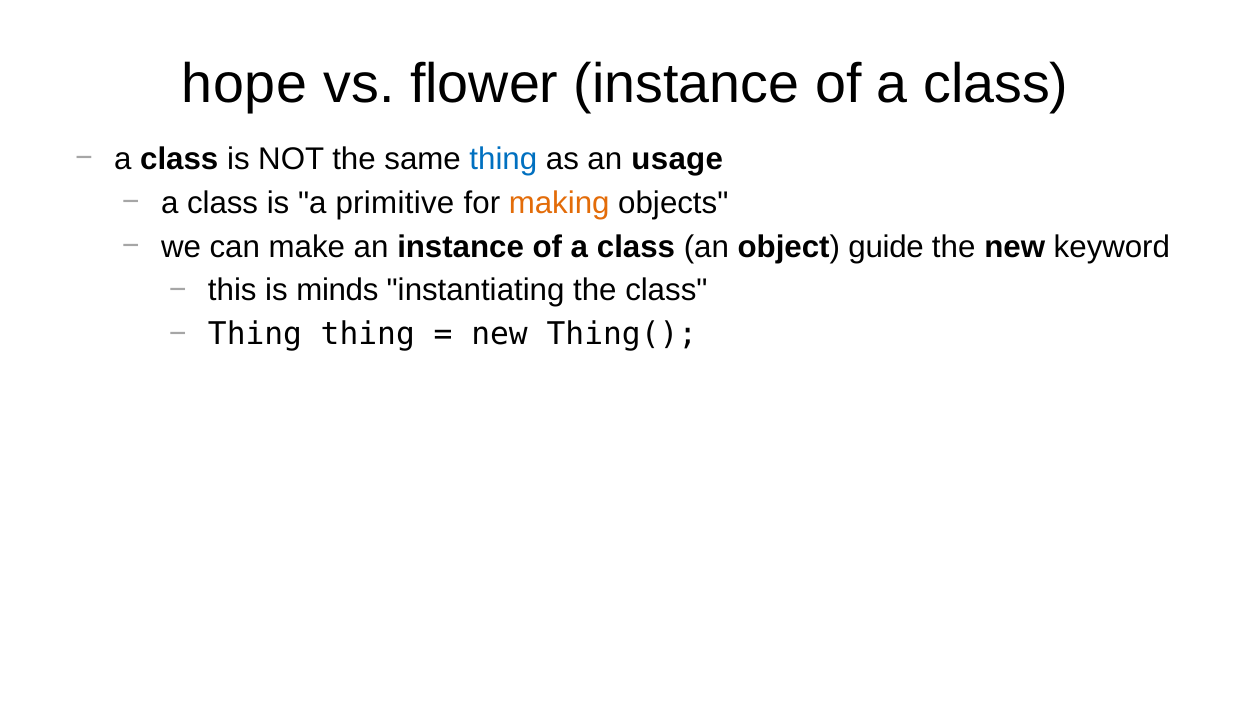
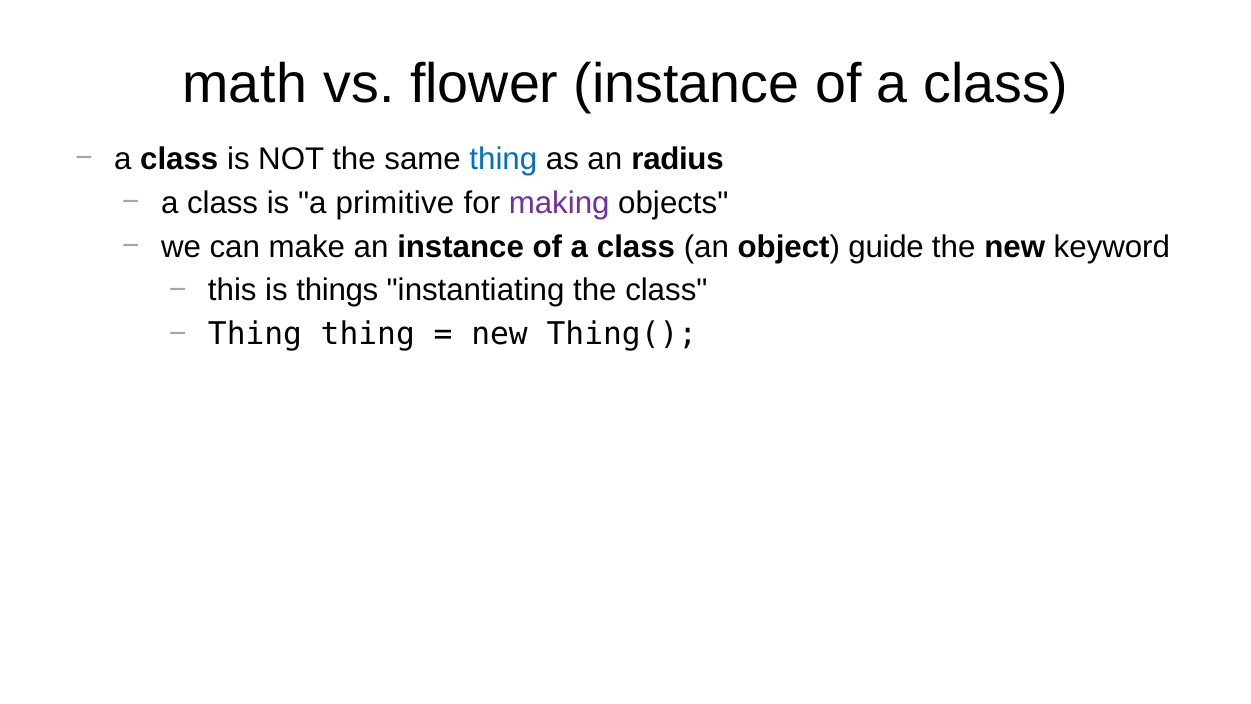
hope: hope -> math (245, 84)
usage: usage -> radius (678, 159)
making colour: orange -> purple (559, 203)
minds: minds -> things (337, 290)
